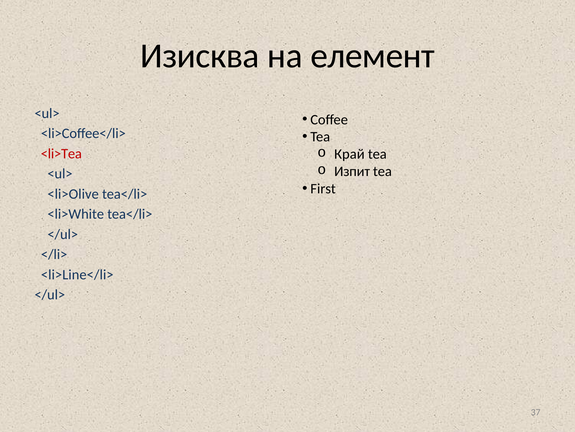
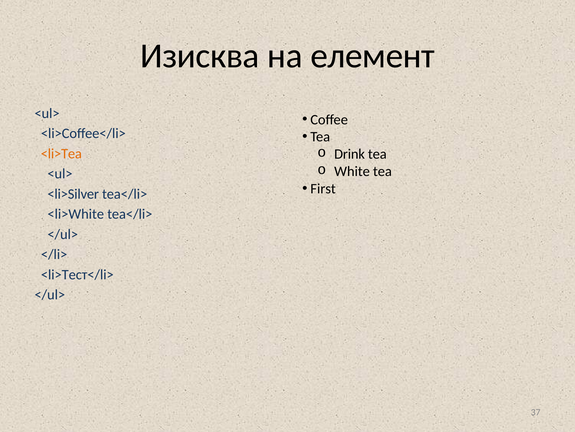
Край: Край -> Drink (350, 154)
<li>Tea colour: red -> orange (61, 153)
Изпит: Изпит -> White (352, 171)
<li>Olive: <li>Olive -> <li>Silver (73, 194)
<li>Line</li>: <li>Line</li> -> <li>Тест</li> (77, 274)
